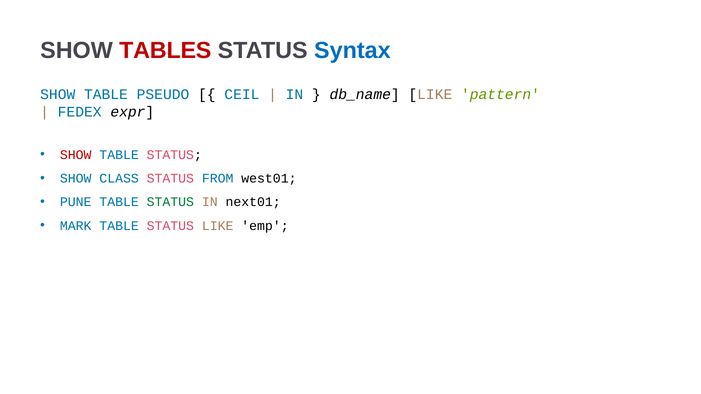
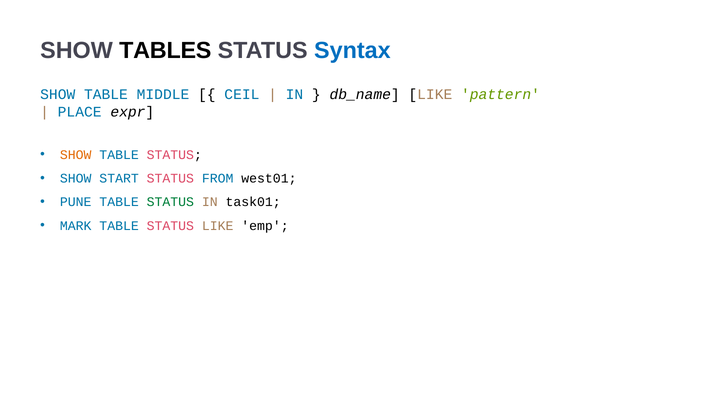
TABLES colour: red -> black (165, 51)
PSEUDO: PSEUDO -> MIDDLE (163, 94)
FEDEX: FEDEX -> PLACE (80, 112)
SHOW colour: red -> orange (76, 155)
CLASS: CLASS -> START (119, 179)
next01: next01 -> task01 (253, 202)
